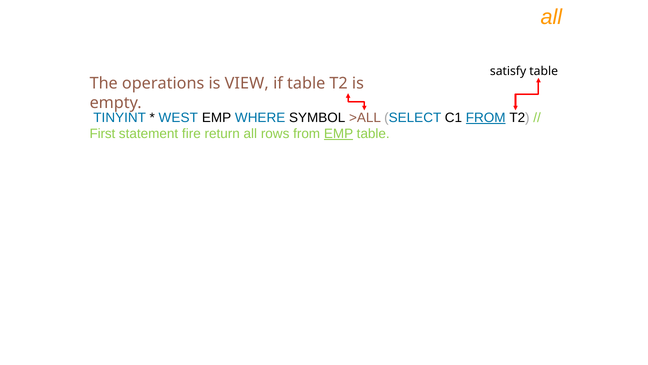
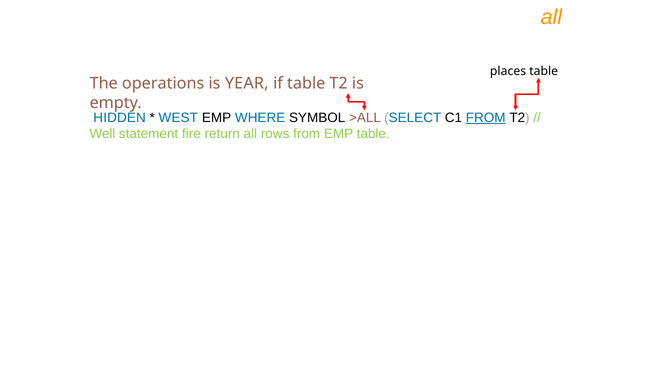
satisfy: satisfy -> places (508, 71)
VIEW: VIEW -> YEAR (247, 83)
TINYINT: TINYINT -> HIDDEN (120, 117)
First: First -> Well (102, 134)
EMP underline: present -> none (339, 134)
